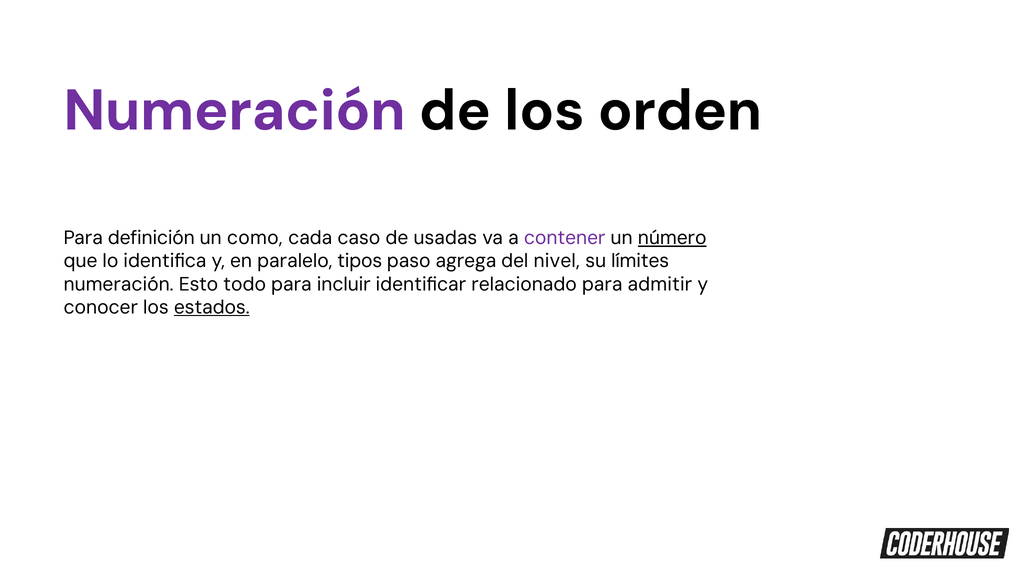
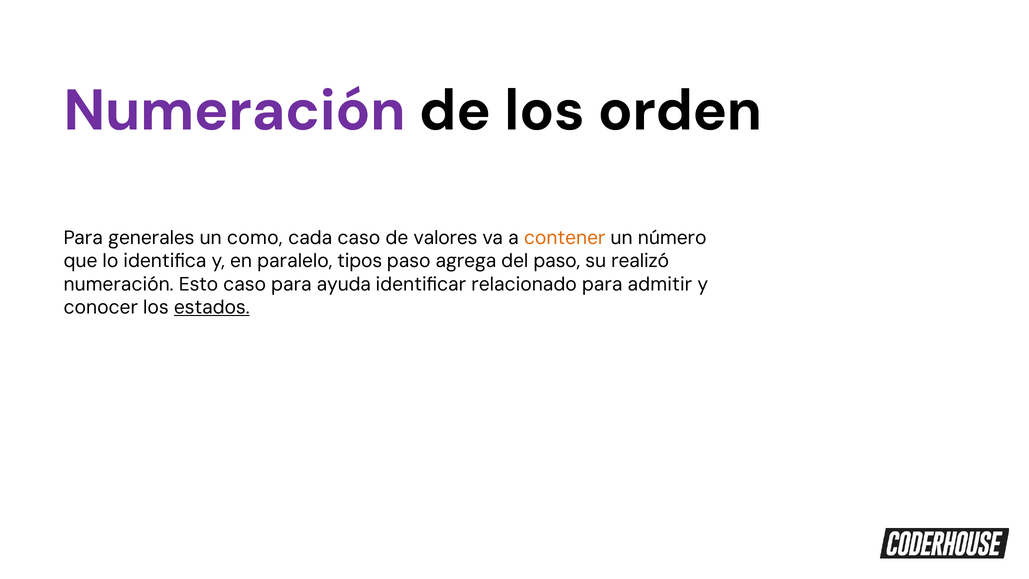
definición: definición -> generales (151, 238)
usadas: usadas -> valores (445, 238)
contener colour: purple -> orange (565, 238)
número underline: present -> none (672, 238)
del nivel: nivel -> paso (557, 261)
límites: límites -> realizó (640, 261)
Esto todo: todo -> caso (245, 284)
incluir: incluir -> ayuda (344, 284)
